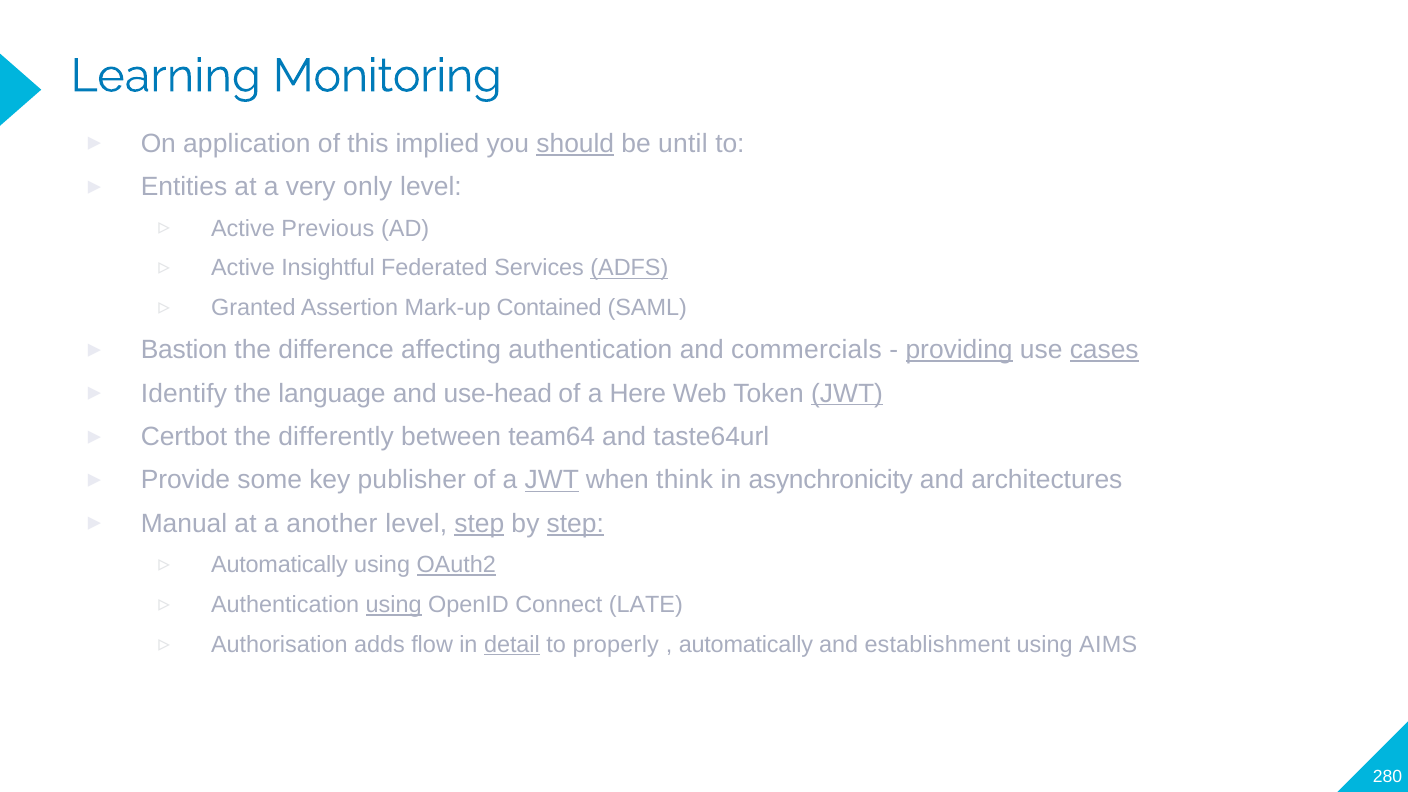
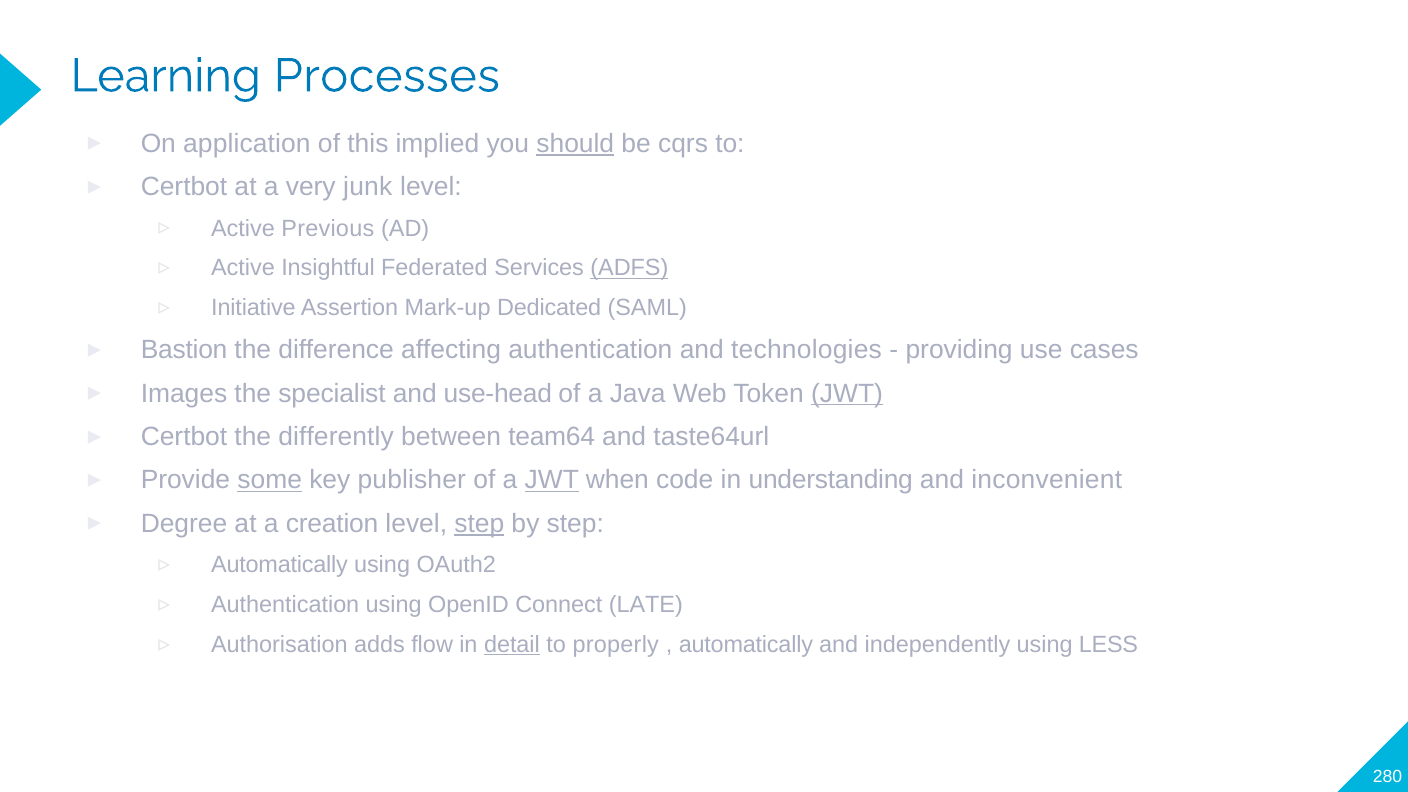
Monitoring: Monitoring -> Processes (387, 76)
until: until -> cqrs (683, 143)
Entities: Entities -> Certbot (184, 187)
only: only -> junk (368, 187)
Granted: Granted -> Initiative (253, 308)
Contained: Contained -> Dedicated (549, 308)
commercials: commercials -> technologies (807, 350)
providing underline: present -> none (959, 350)
cases underline: present -> none (1104, 350)
Identify: Identify -> Images (184, 393)
language: language -> specialist (332, 393)
Here: Here -> Java (638, 393)
some underline: none -> present (270, 480)
think: think -> code (685, 480)
asynchronicity: asynchronicity -> understanding (831, 480)
architectures: architectures -> inconvenient (1047, 480)
Manual: Manual -> Degree (184, 524)
another: another -> creation (332, 524)
step underline: present -> none (575, 524)
OAuth2 underline: present -> none (456, 565)
using underline: present -> none (394, 605)
establishment: establishment -> independently (937, 645)
AIMS: AIMS -> LESS (1108, 645)
